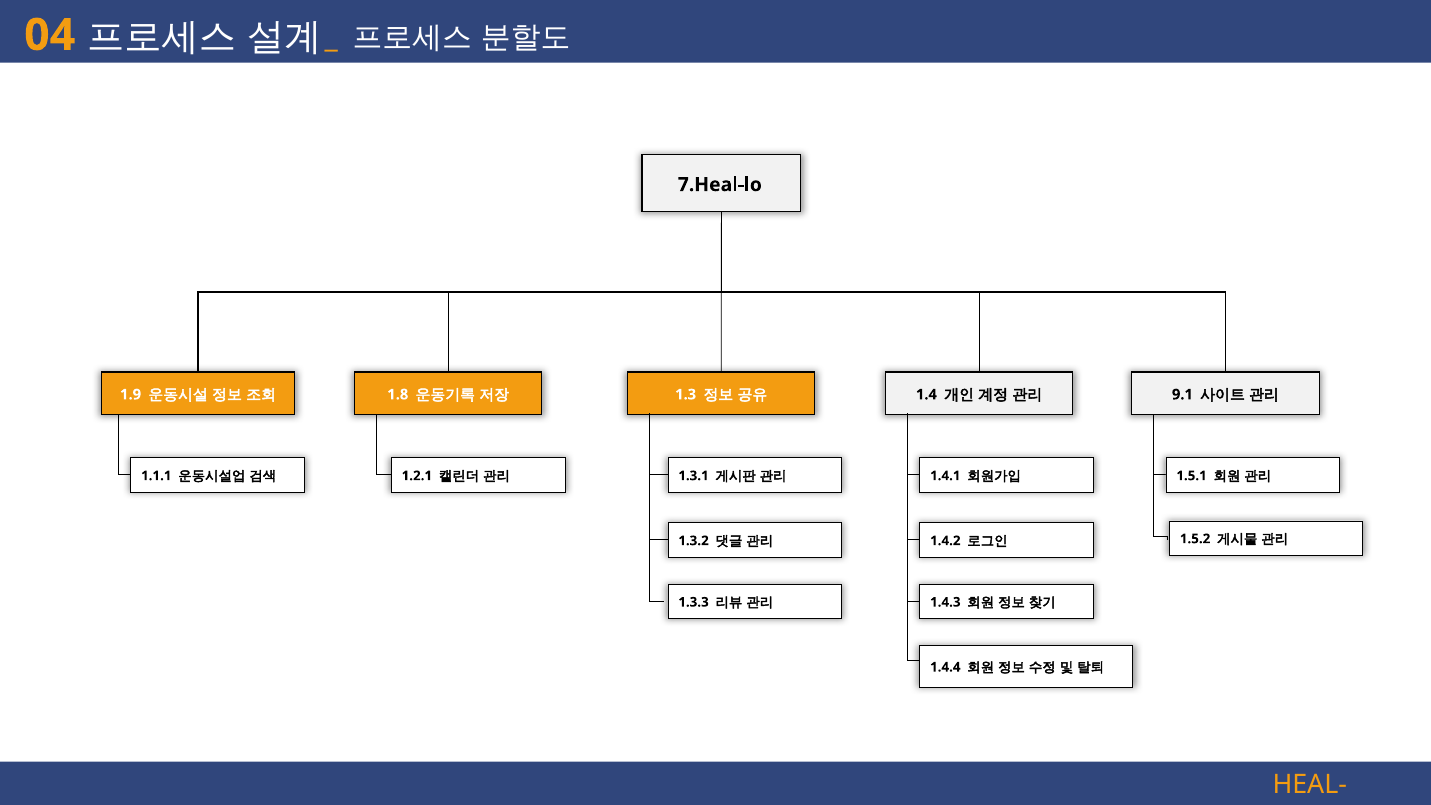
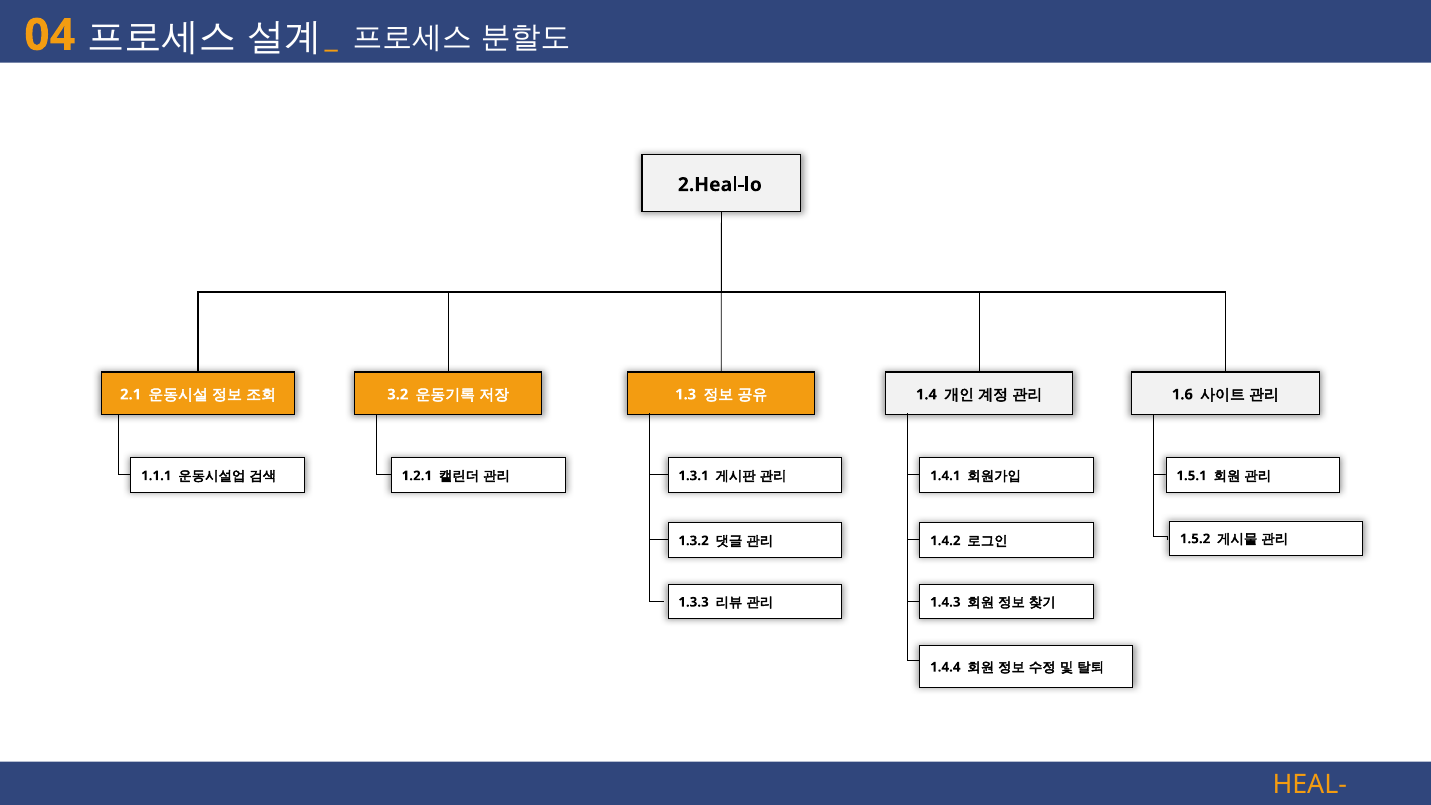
7.Heal-lo: 7.Heal-lo -> 2.Heal-lo (720, 185)
1.9: 1.9 -> 2.1 (131, 394)
1.8: 1.8 -> 3.2 (398, 394)
9.1: 9.1 -> 1.6 (1182, 394)
